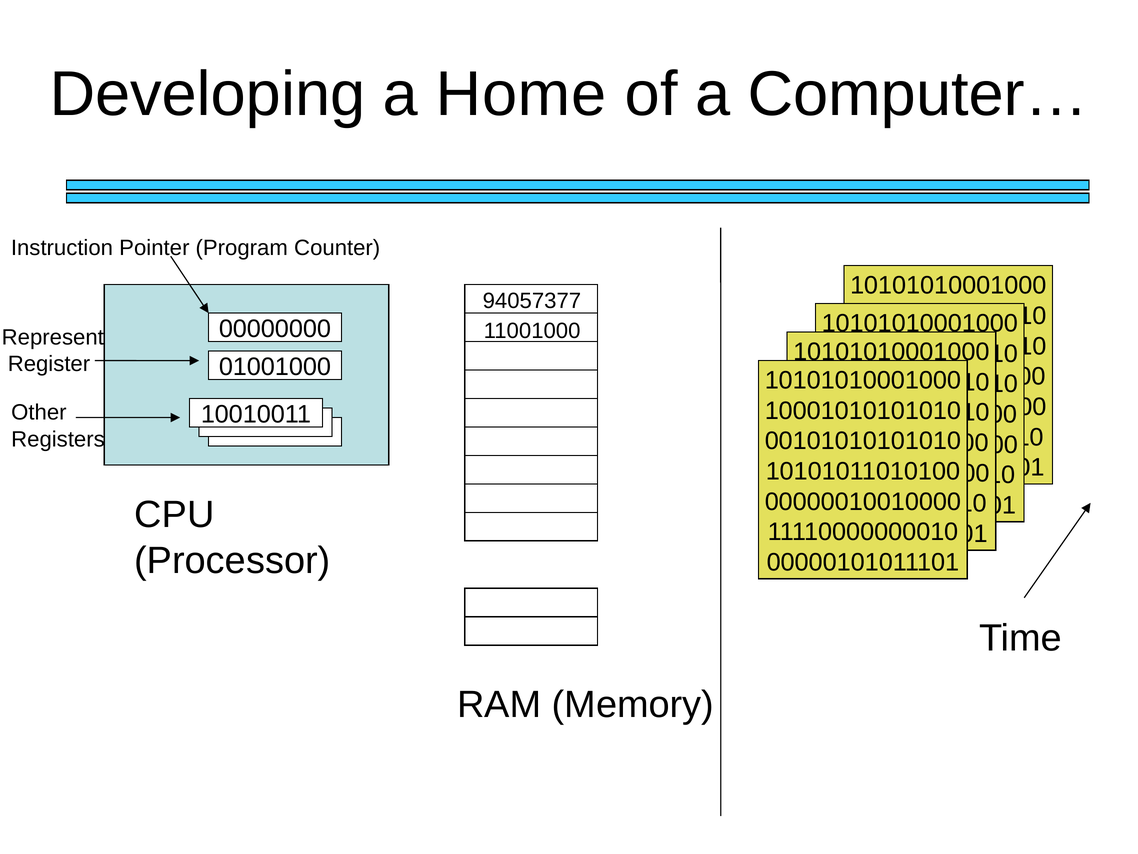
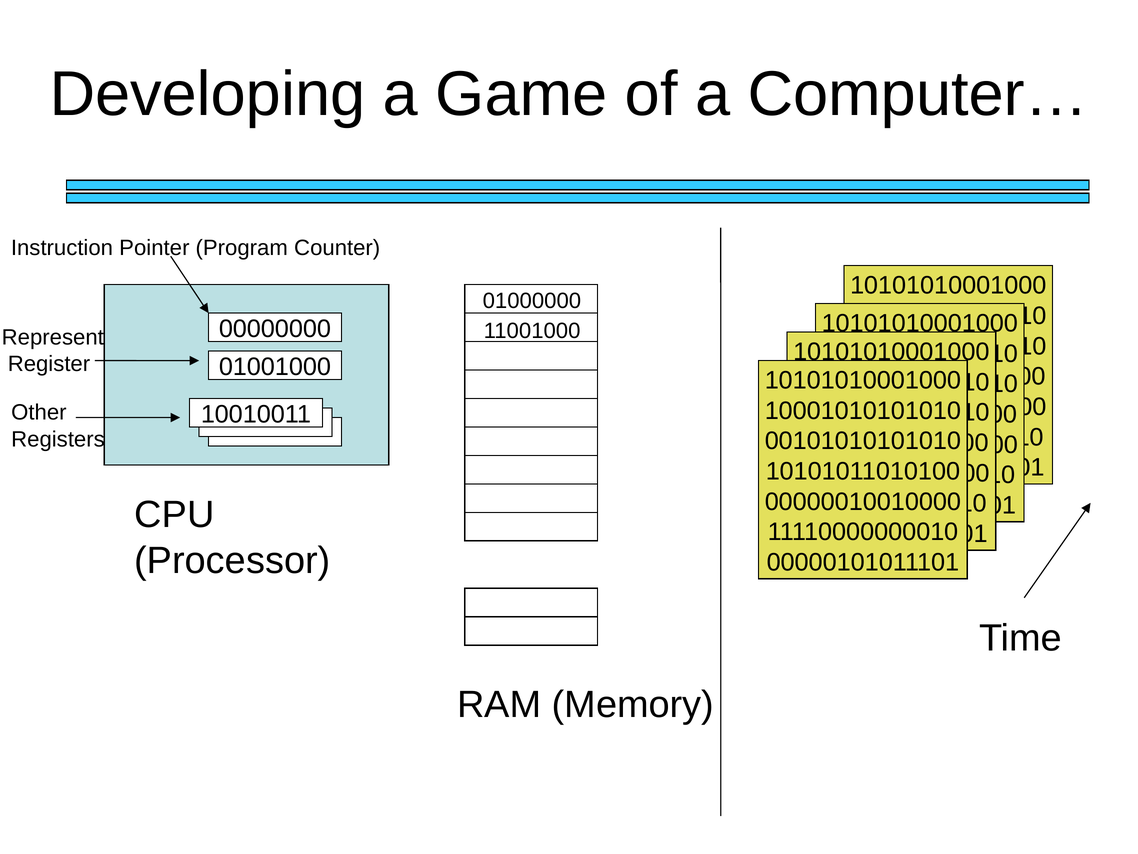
Home: Home -> Game (521, 94)
94057377: 94057377 -> 01000000 (532, 301)
